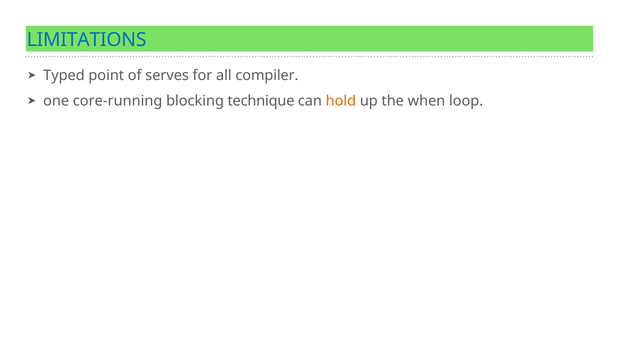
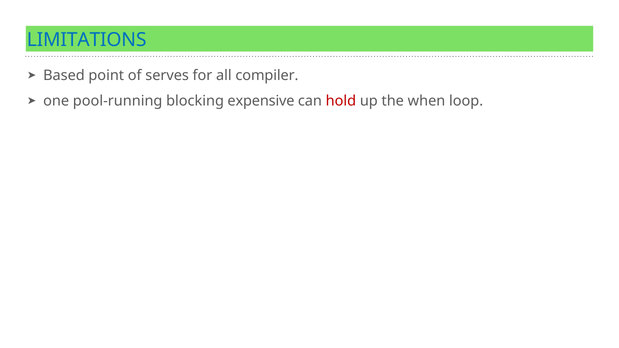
Typed: Typed -> Based (64, 75)
core-running: core-running -> pool-running (118, 101)
technique: technique -> expensive (261, 101)
hold colour: orange -> red (341, 101)
